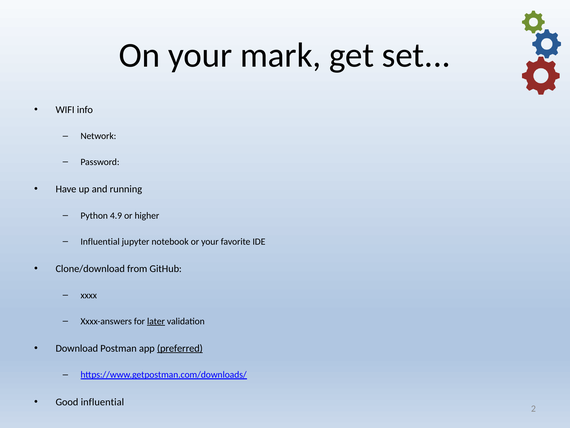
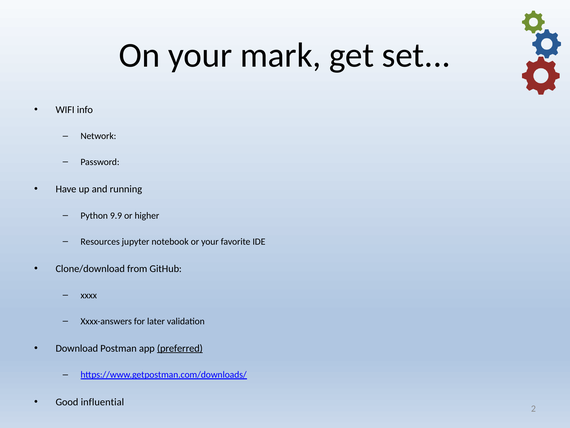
4.9: 4.9 -> 9.9 (116, 215)
Influential: Influential -> Resources (100, 241)
later underline: present -> none (156, 321)
